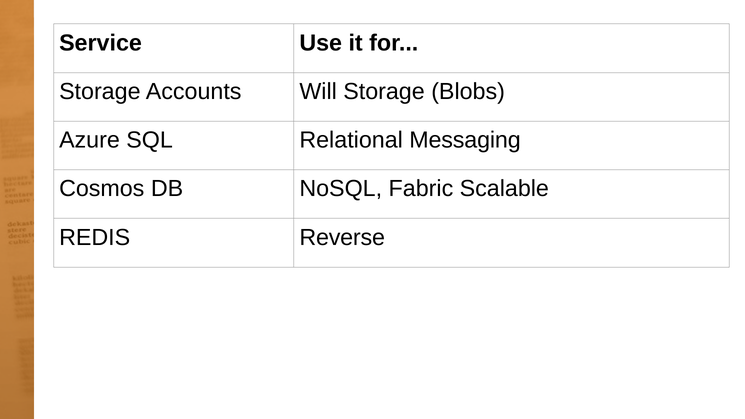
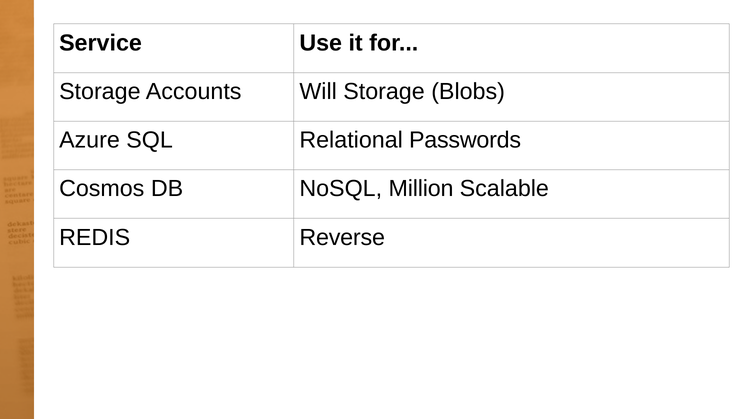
Messaging: Messaging -> Passwords (465, 140)
Fabric: Fabric -> Million (421, 189)
